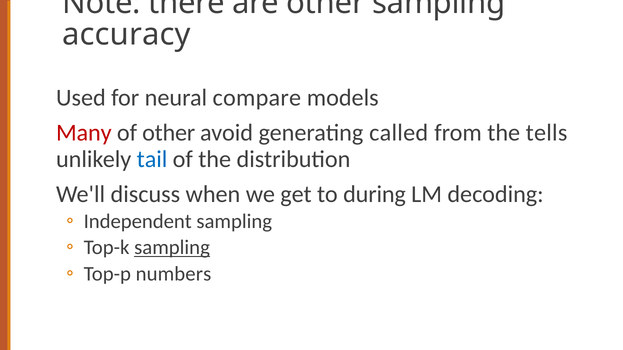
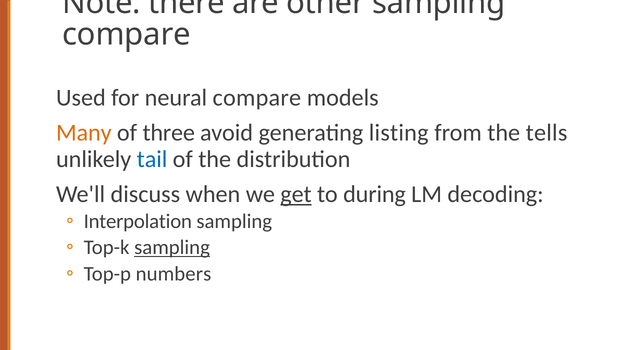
accuracy: accuracy -> compare (127, 35)
Many colour: red -> orange (84, 133)
of other: other -> three (169, 133)
called: called -> listing (399, 133)
get underline: none -> present (296, 195)
Independent: Independent -> Interpolation (138, 221)
